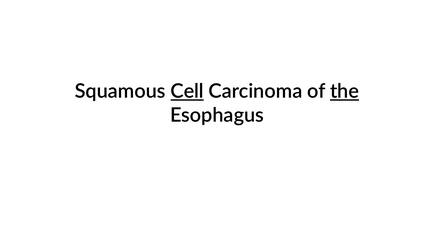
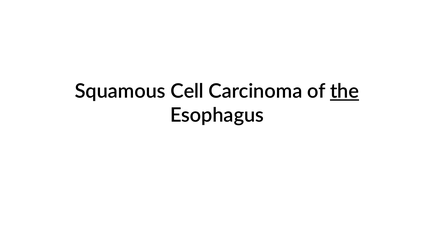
Cell underline: present -> none (187, 91)
